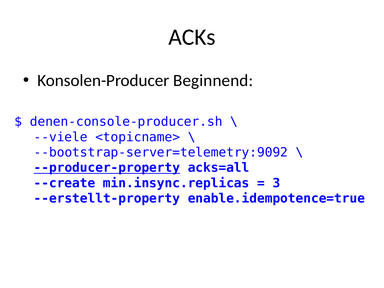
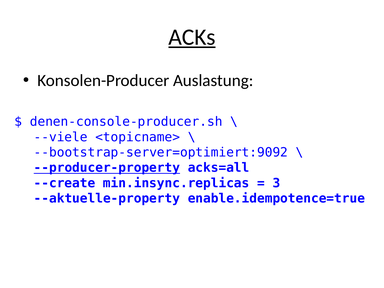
ACKs underline: none -> present (192, 37)
Beginnend: Beginnend -> Auslastung (213, 81)
--bootstrap-server=telemetry:9092: --bootstrap-server=telemetry:9092 -> --bootstrap-server=optimiert:9092 (161, 152)
--erstellt-property: --erstellt-property -> --aktuelle-property (107, 198)
